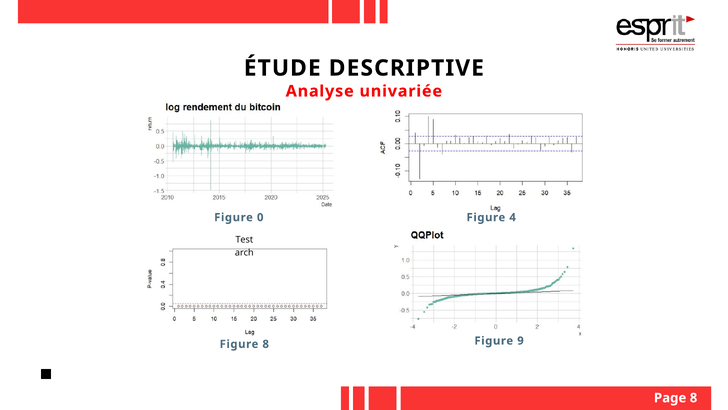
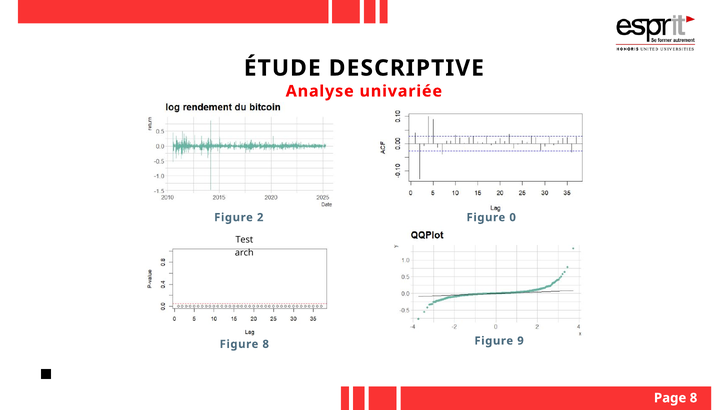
0: 0 -> 2 (260, 217)
4: 4 -> 0 (513, 217)
